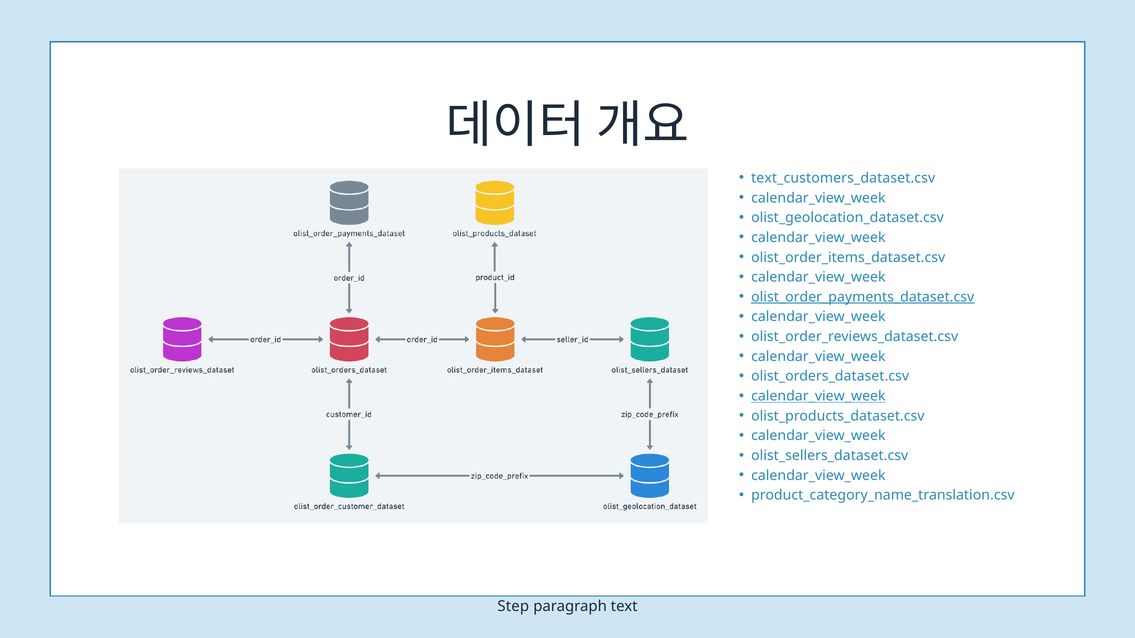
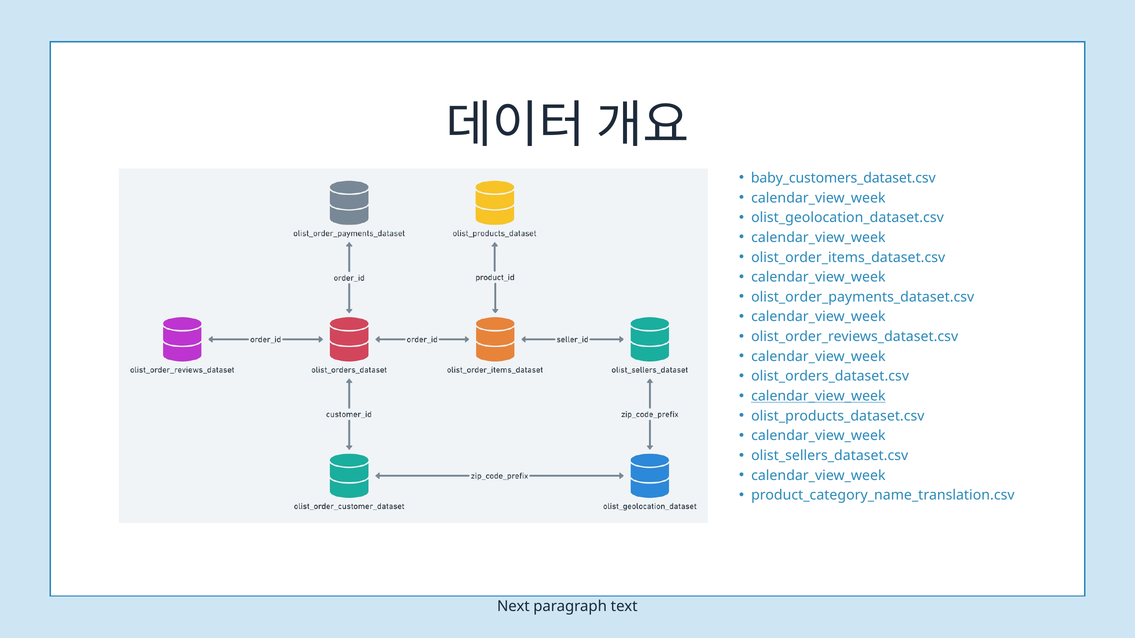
text_customers_dataset.csv: text_customers_dataset.csv -> baby_customers_dataset.csv (843, 178)
olist_order_payments_dataset.csv underline: present -> none (863, 297)
Step: Step -> Next (513, 607)
